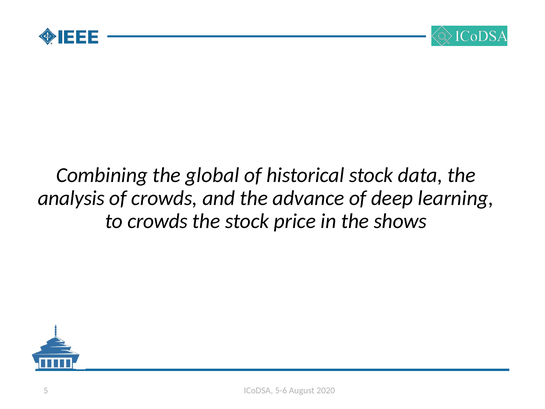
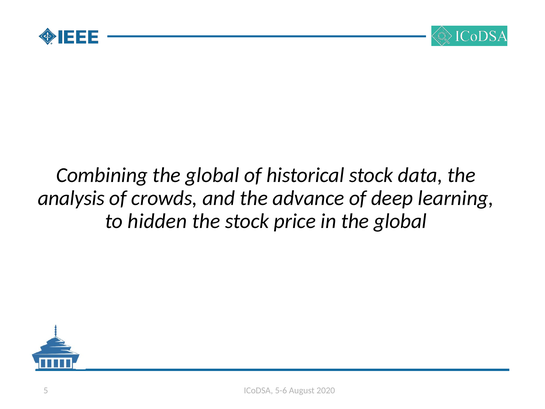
to crowds: crowds -> hidden (157, 221)
in the shows: shows -> global (400, 221)
